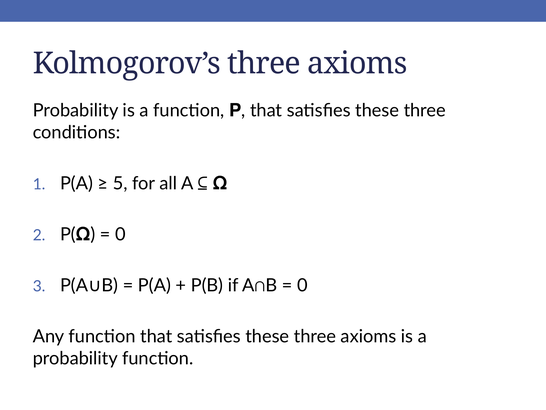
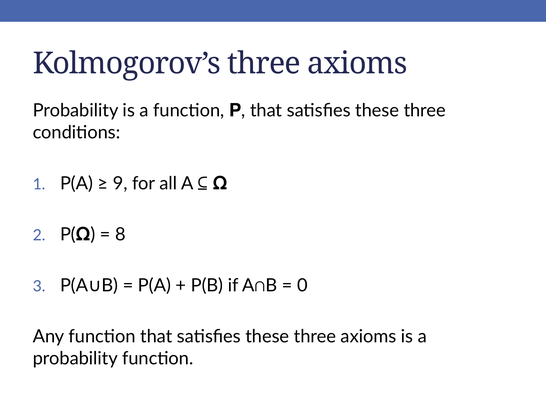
5: 5 -> 9 (120, 183)
0: 0 -> 8 (120, 234)
